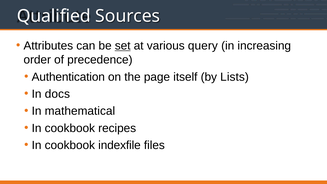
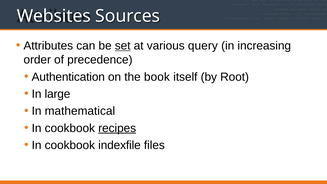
Qualified: Qualified -> Websites (54, 16)
page: page -> book (157, 77)
Lists: Lists -> Root (235, 77)
docs: docs -> large (57, 94)
recipes underline: none -> present (117, 128)
